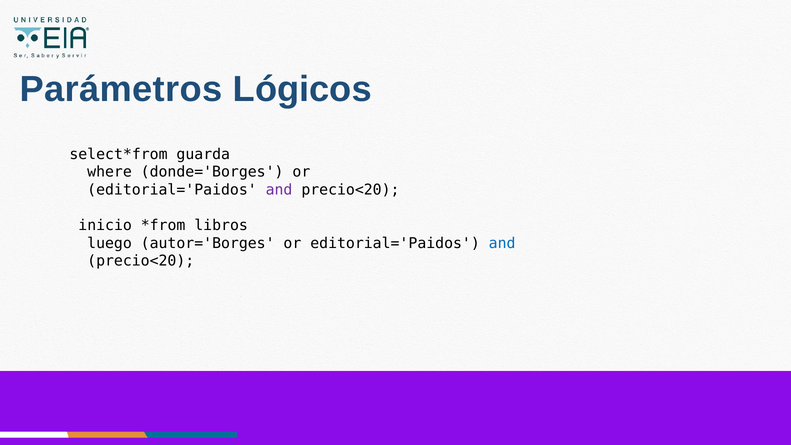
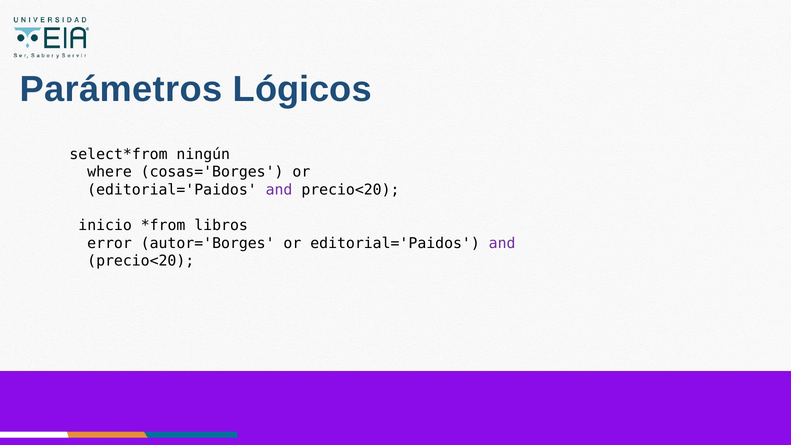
guarda: guarda -> ningún (203, 154)
donde='Borges: donde='Borges -> cosas='Borges (212, 172)
luego: luego -> error (110, 243)
and colour: blue -> purple (502, 243)
